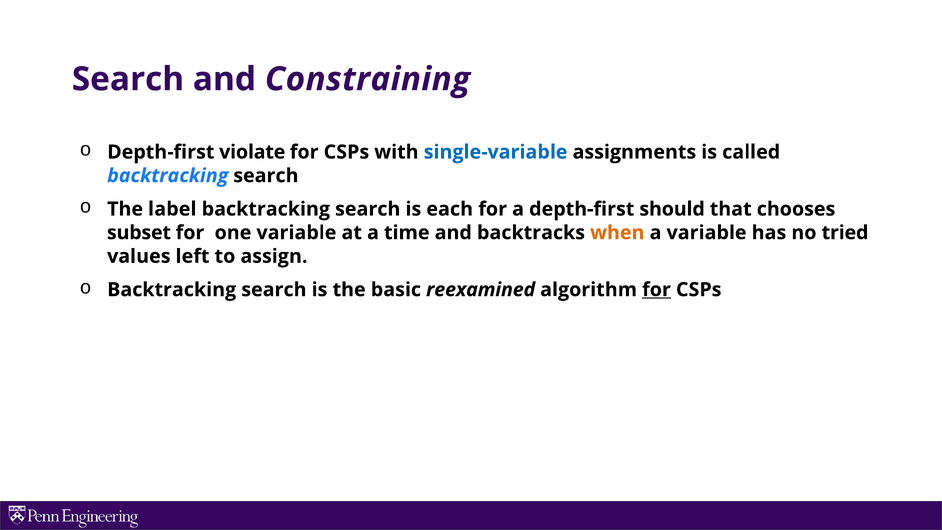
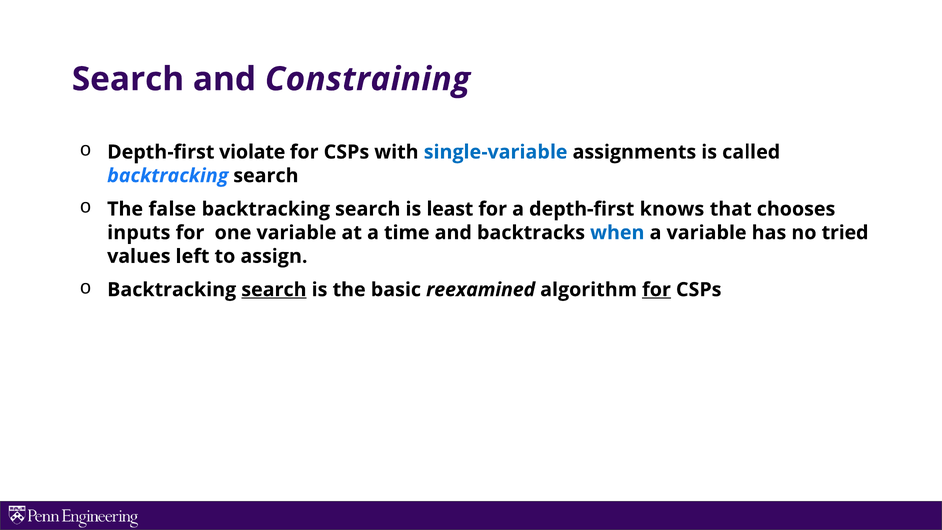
label: label -> false (172, 209)
each: each -> least (450, 209)
should: should -> knows (672, 209)
subset: subset -> inputs (139, 233)
when colour: orange -> blue (617, 233)
search underline: none -> present (274, 290)
